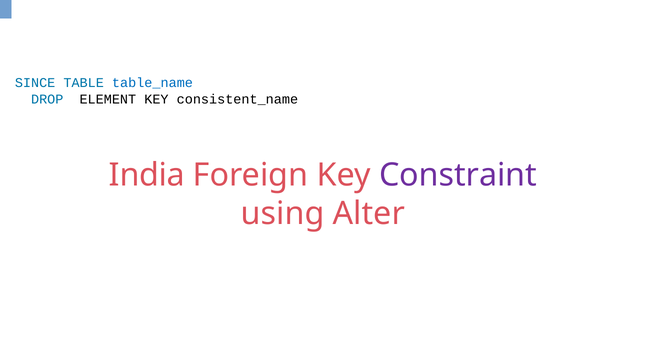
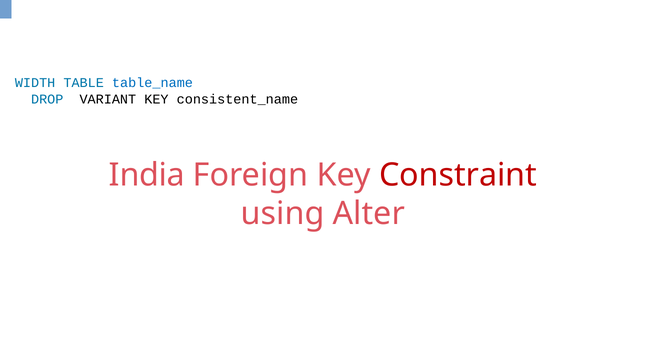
SINCE: SINCE -> WIDTH (35, 83)
ELEMENT: ELEMENT -> VARIANT (108, 99)
Constraint colour: purple -> red (458, 175)
